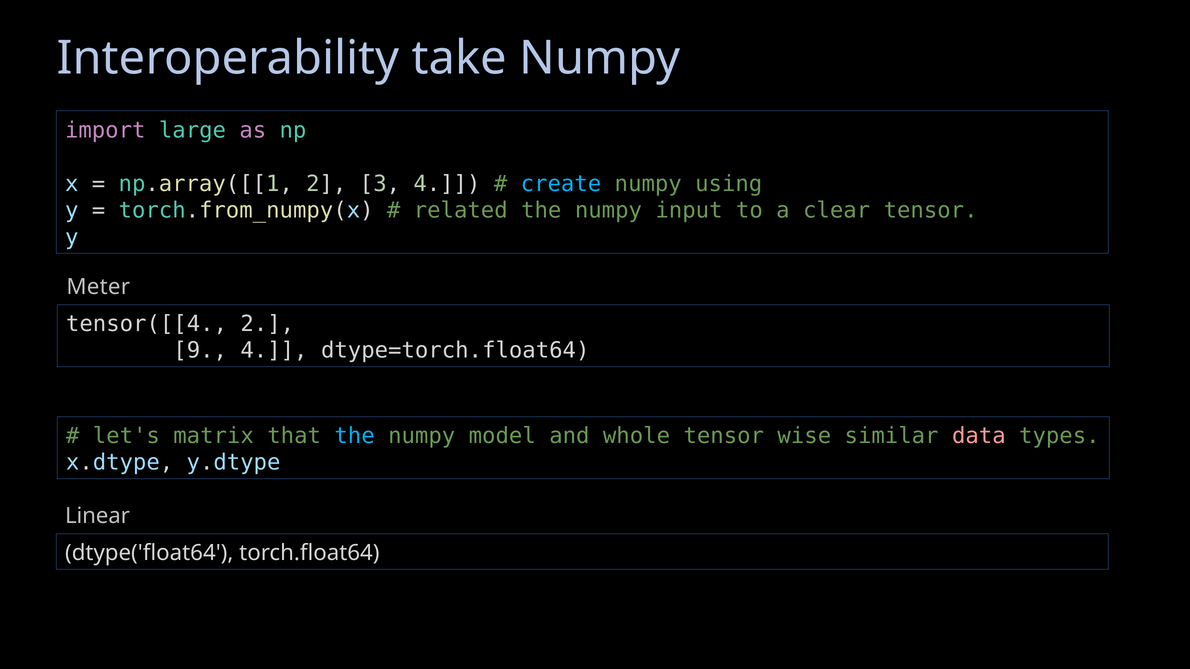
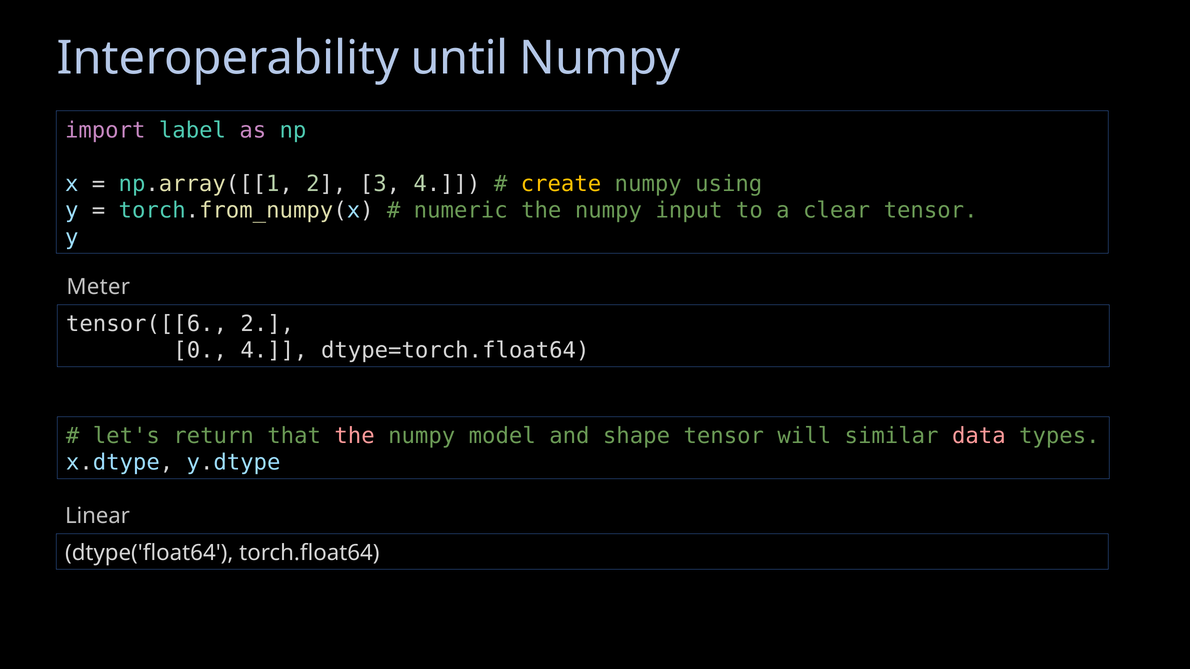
take: take -> until (460, 58)
large: large -> label (192, 130)
create colour: light blue -> yellow (561, 184)
related: related -> numeric (461, 211)
tensor([[4: tensor([[4 -> tensor([[6 (147, 324)
9: 9 -> 0 (200, 351)
matrix: matrix -> return (214, 436)
the colour: light blue -> pink (355, 436)
whole: whole -> shape (637, 436)
wise: wise -> will (804, 436)
